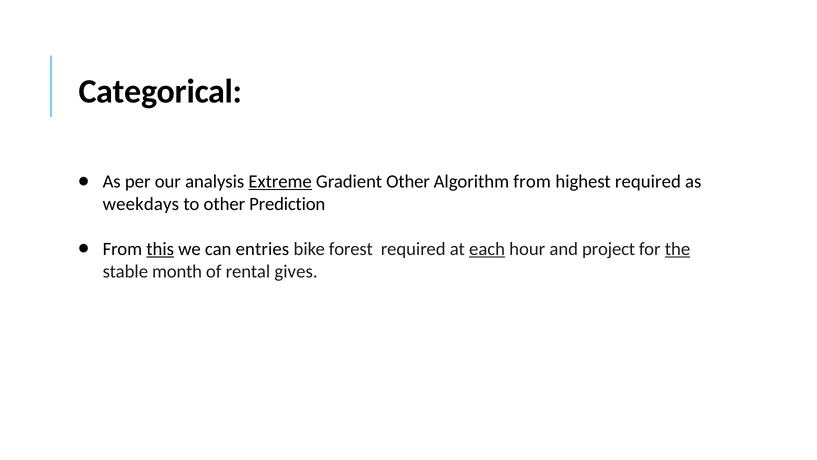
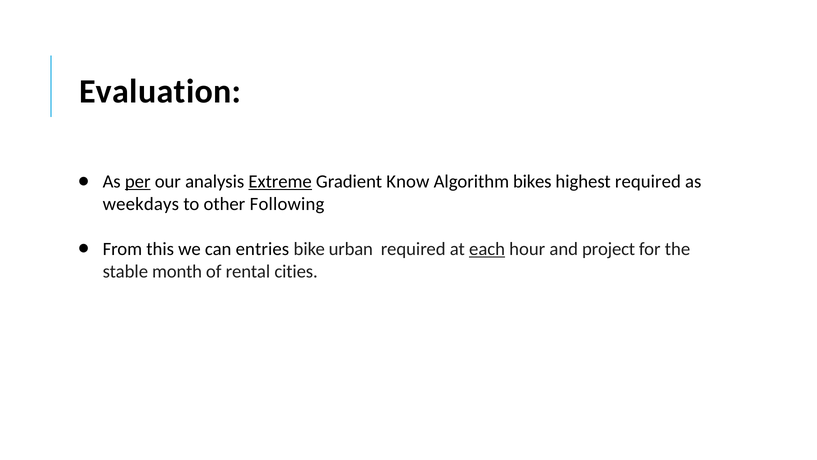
Categorical: Categorical -> Evaluation (160, 92)
per underline: none -> present (138, 181)
Gradient Other: Other -> Know (408, 181)
Algorithm from: from -> bikes (532, 181)
Prediction: Prediction -> Following (287, 204)
this underline: present -> none (160, 249)
forest: forest -> urban (351, 249)
the underline: present -> none (677, 249)
gives: gives -> cities (296, 271)
